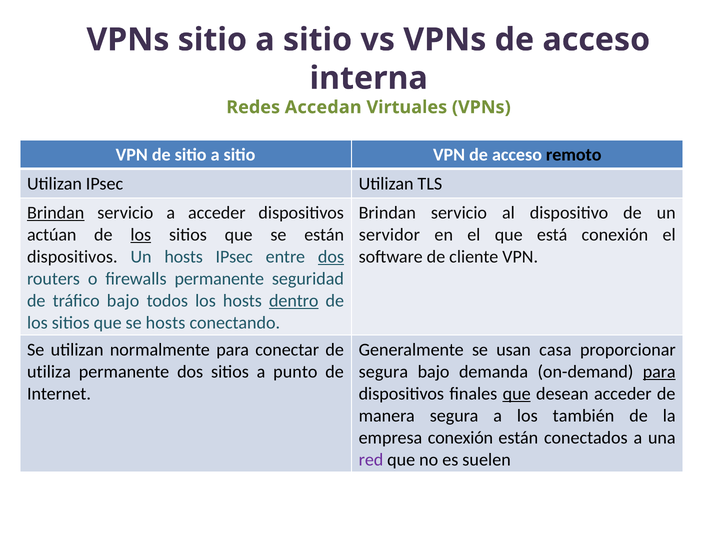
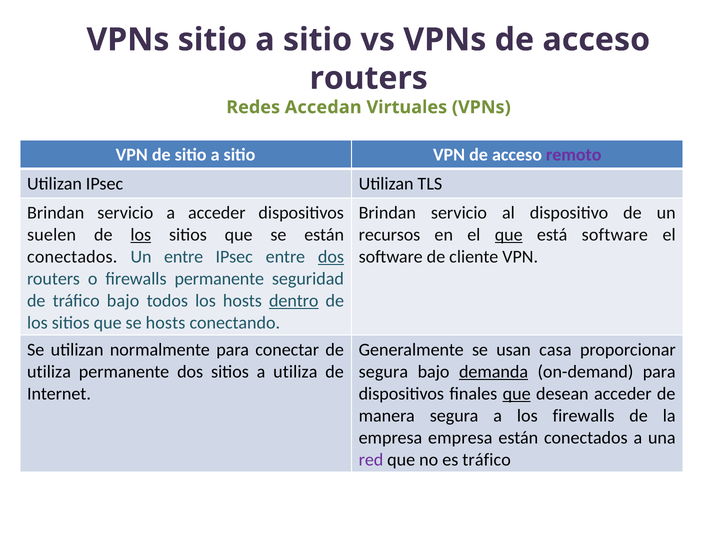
interna: interna -> routers (369, 78)
remoto colour: black -> purple (574, 155)
Brindan underline: present -> none (56, 213)
actúan: actúan -> suelen (52, 235)
servidor: servidor -> recursos (390, 235)
que underline: none -> present (509, 235)
está conexión: conexión -> software (615, 235)
dispositivos: dispositivos -> conectados (72, 257)
Un hosts: hosts -> entre (184, 257)
a punto: punto -> utiliza (295, 372)
demanda underline: none -> present (494, 372)
para underline: present -> none (659, 372)
los también: también -> firewalls (584, 416)
empresa conexión: conexión -> empresa (460, 438)
es suelen: suelen -> tráfico (487, 460)
